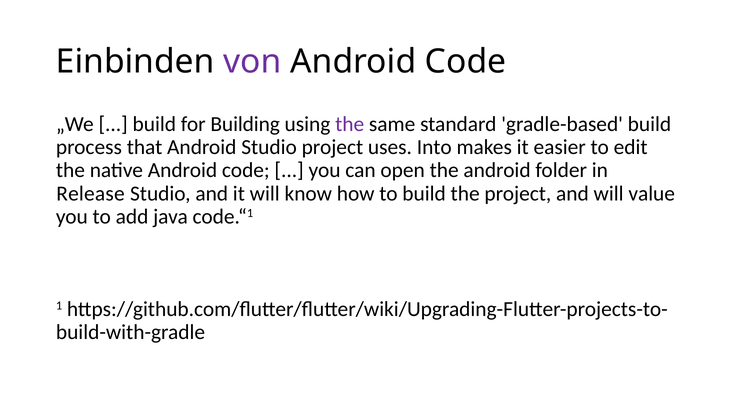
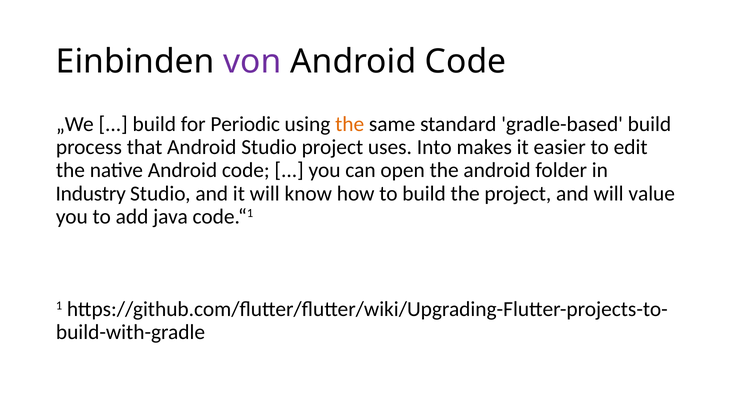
Building: Building -> Periodic (245, 124)
the colour: purple -> orange (350, 124)
Release: Release -> Industry (91, 193)
